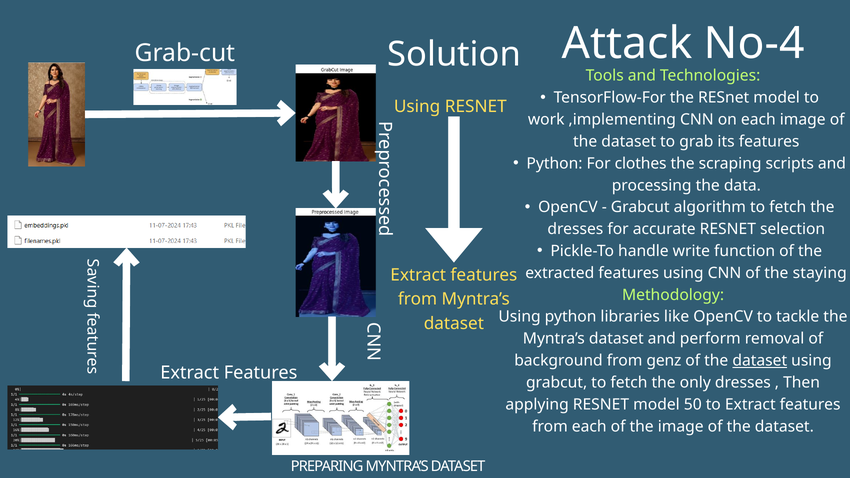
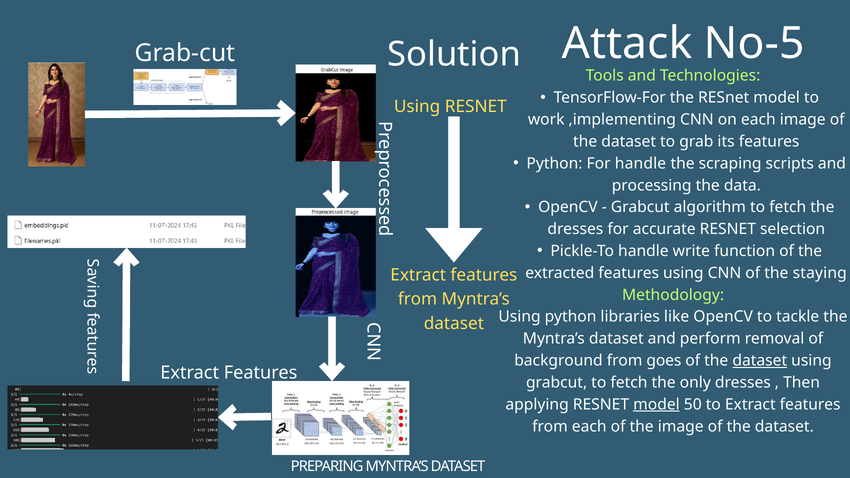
No-4: No-4 -> No-5 (754, 44)
For clothes: clothes -> handle (641, 163)
genz: genz -> goes (664, 361)
model underline: none -> present (656, 405)
